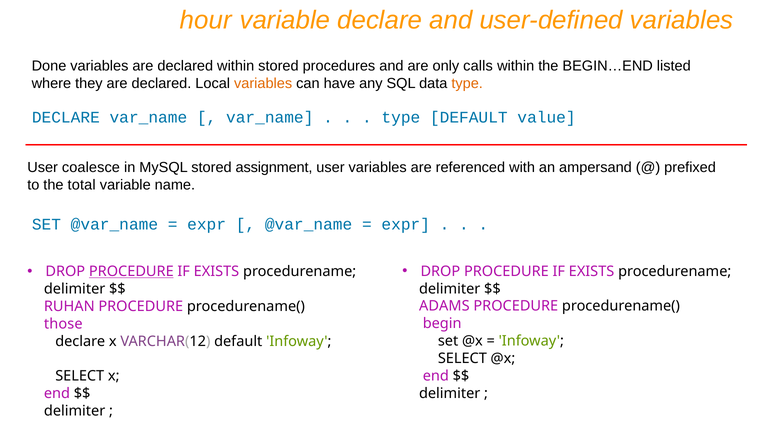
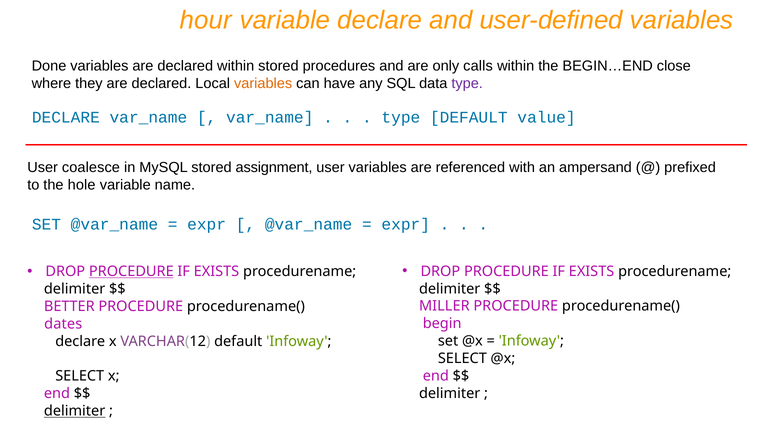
listed: listed -> close (674, 66)
type colour: orange -> purple (467, 83)
total: total -> hole (82, 185)
ADAMS: ADAMS -> MILLER (444, 306)
RUHAN: RUHAN -> BETTER (69, 306)
those: those -> dates (63, 324)
delimiter underline: none -> present (75, 411)
